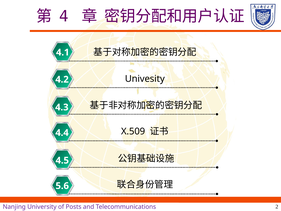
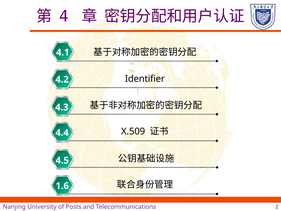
Univesity: Univesity -> Identifier (145, 79)
5.6: 5.6 -> 1.6 (62, 186)
